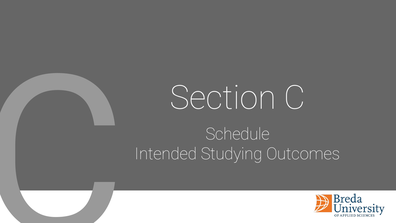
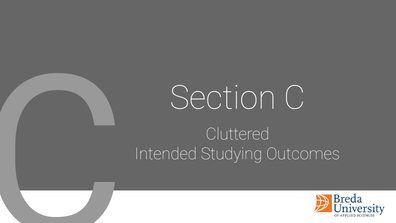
Schedule: Schedule -> Cluttered (238, 134)
